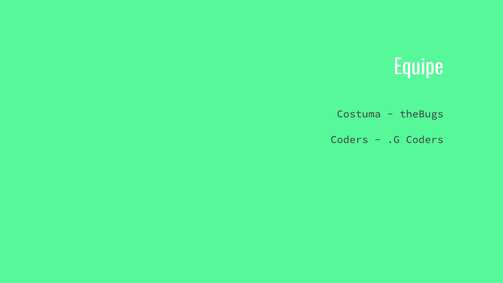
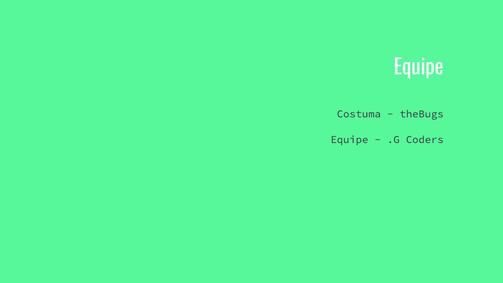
Coders: Coders -> Equipe (349, 140)
